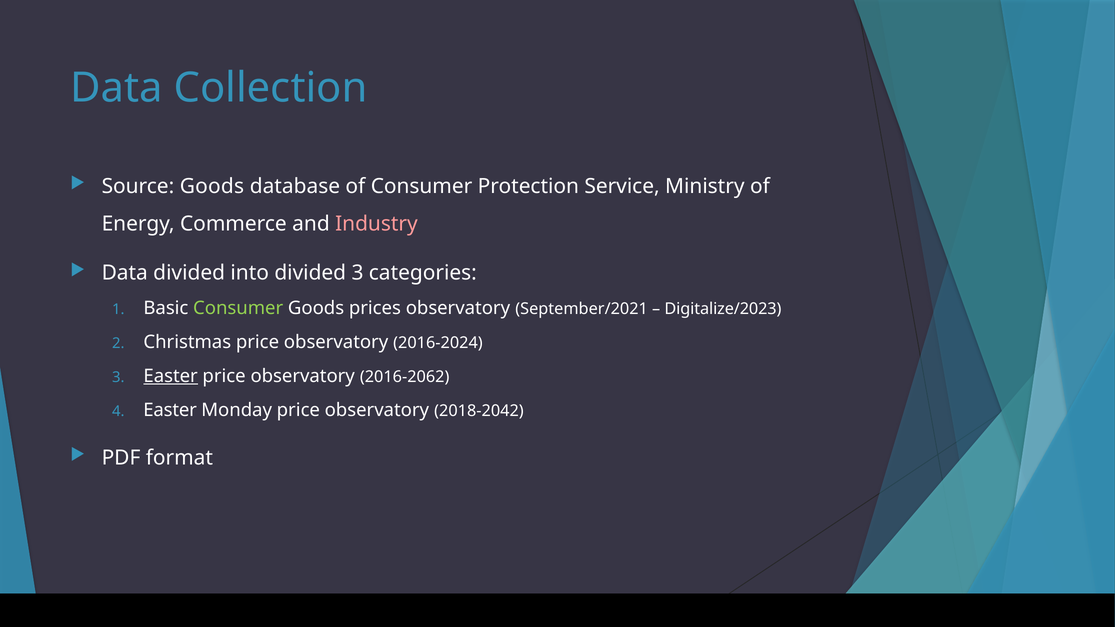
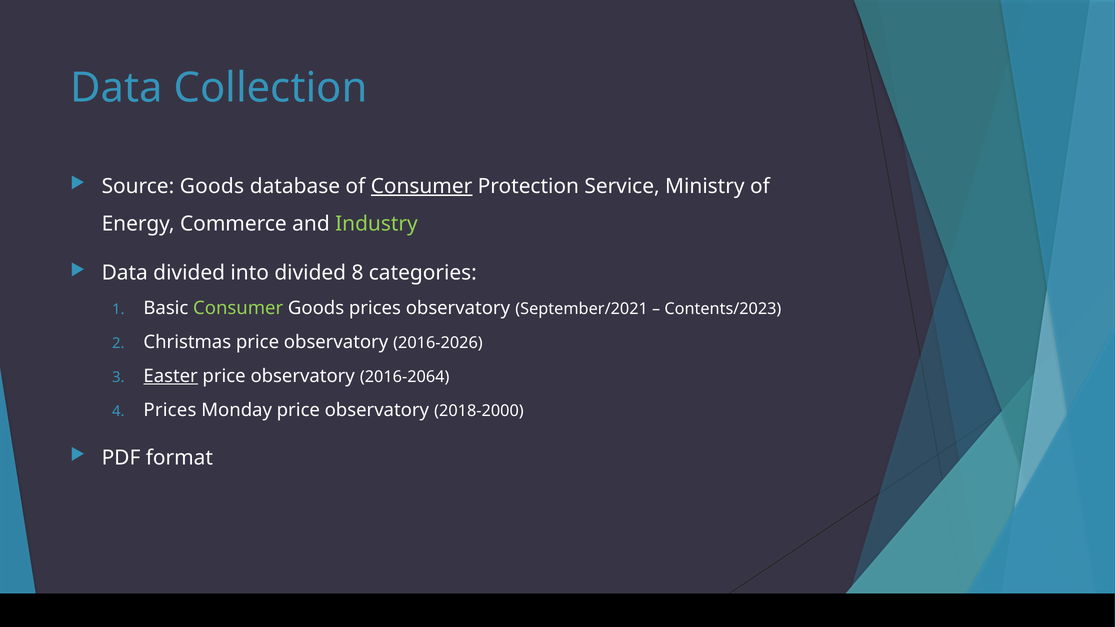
Consumer underline: none -> present (422, 186)
Industry colour: pink -> light green (376, 224)
divided 3: 3 -> 8 (358, 273)
Digitalize/2023: Digitalize/2023 -> Contents/2023 (723, 309)
2016-2024: 2016-2024 -> 2016-2026 (438, 343)
2016-2062: 2016-2062 -> 2016-2064 (405, 377)
4 Easter: Easter -> Prices (170, 410)
2018-2042: 2018-2042 -> 2018-2000 (479, 411)
